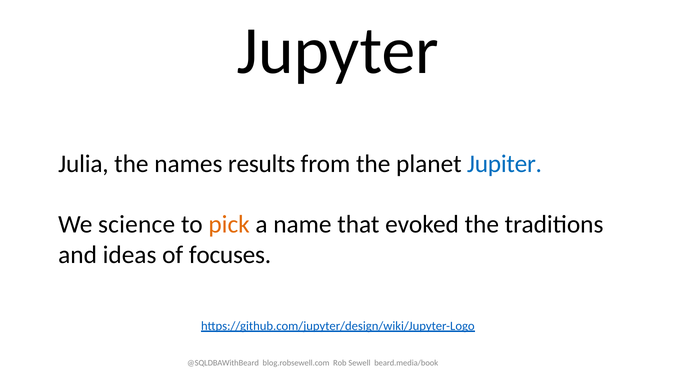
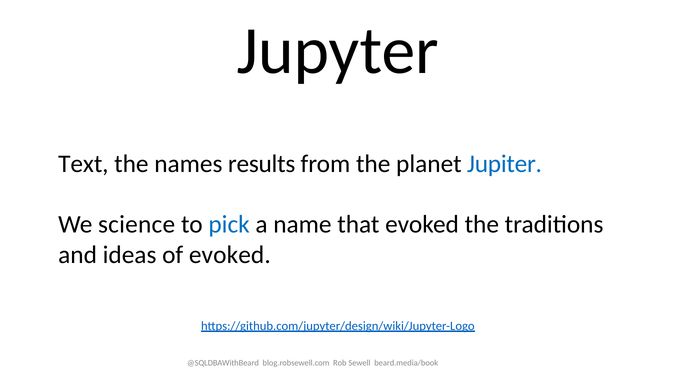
Julia: Julia -> Text (83, 164)
pick colour: orange -> blue (229, 225)
of focuses: focuses -> evoked (230, 255)
